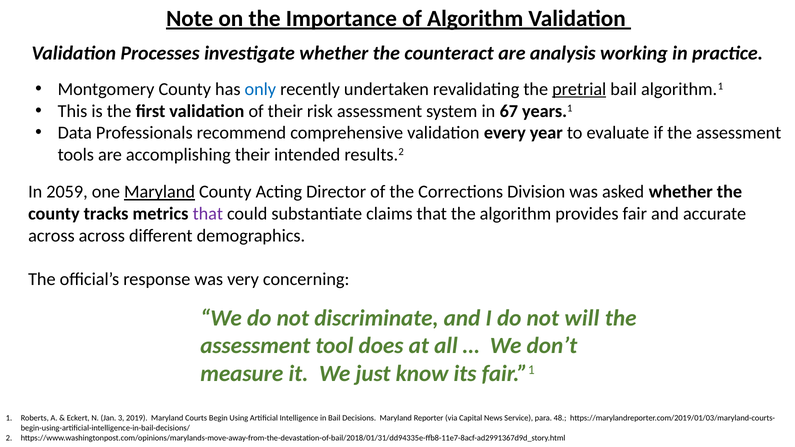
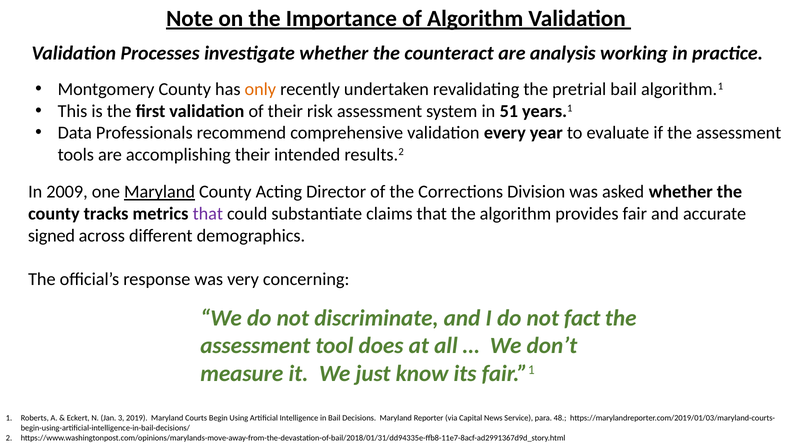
only colour: blue -> orange (260, 89)
pretrial underline: present -> none (579, 89)
67: 67 -> 51 (509, 111)
2059: 2059 -> 2009 (67, 192)
across: across -> signed (51, 236)
will: will -> fact (582, 318)
